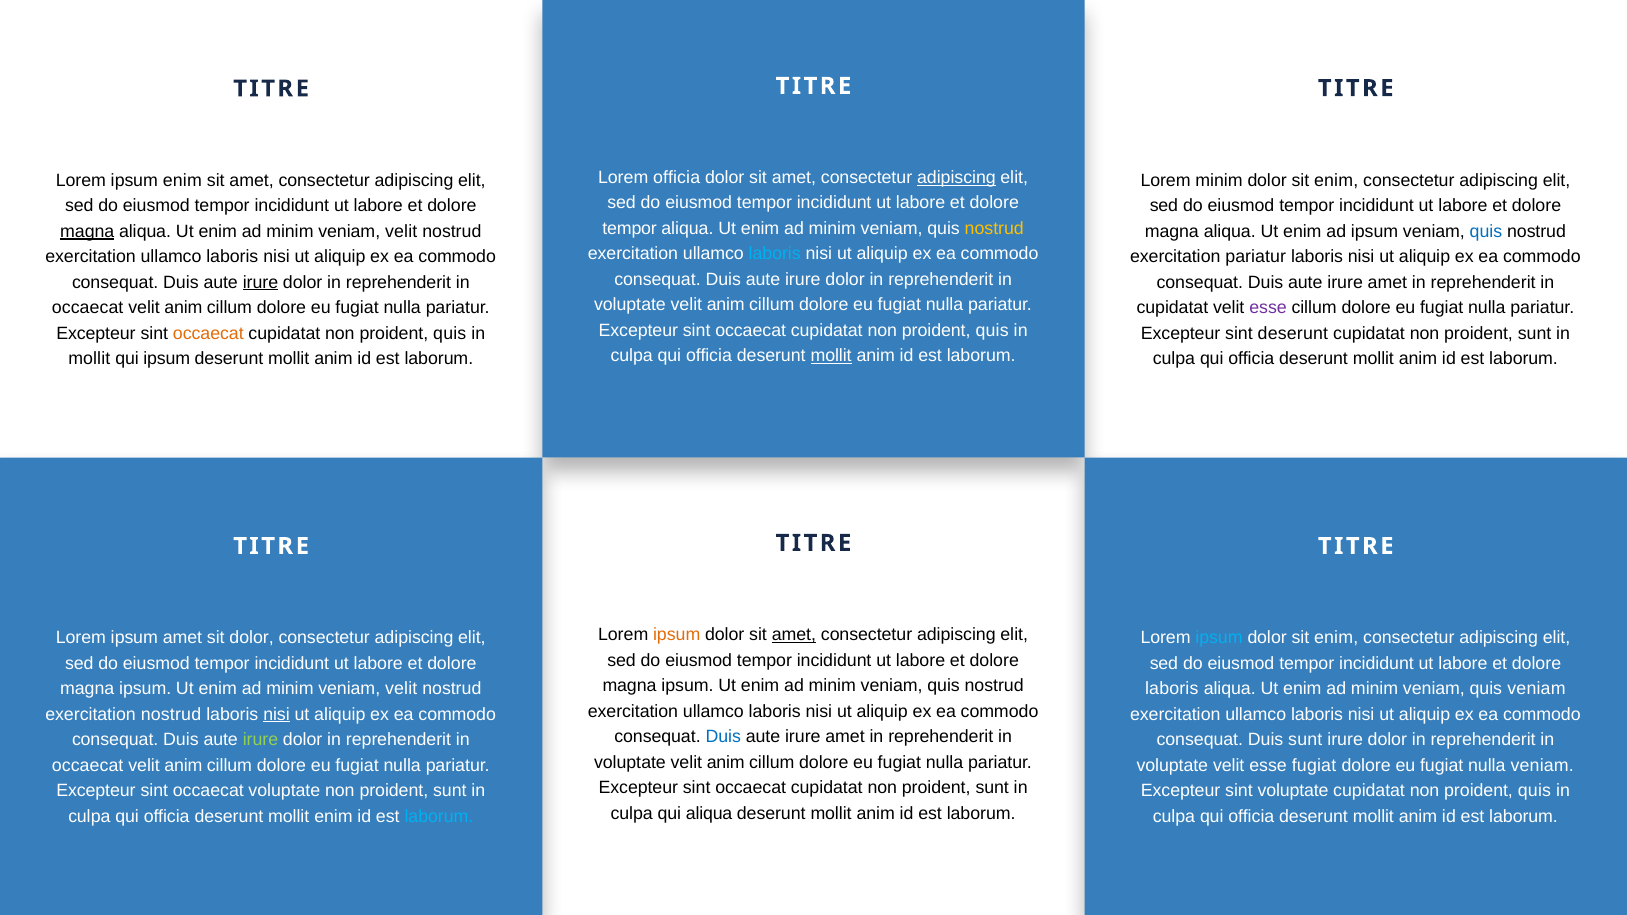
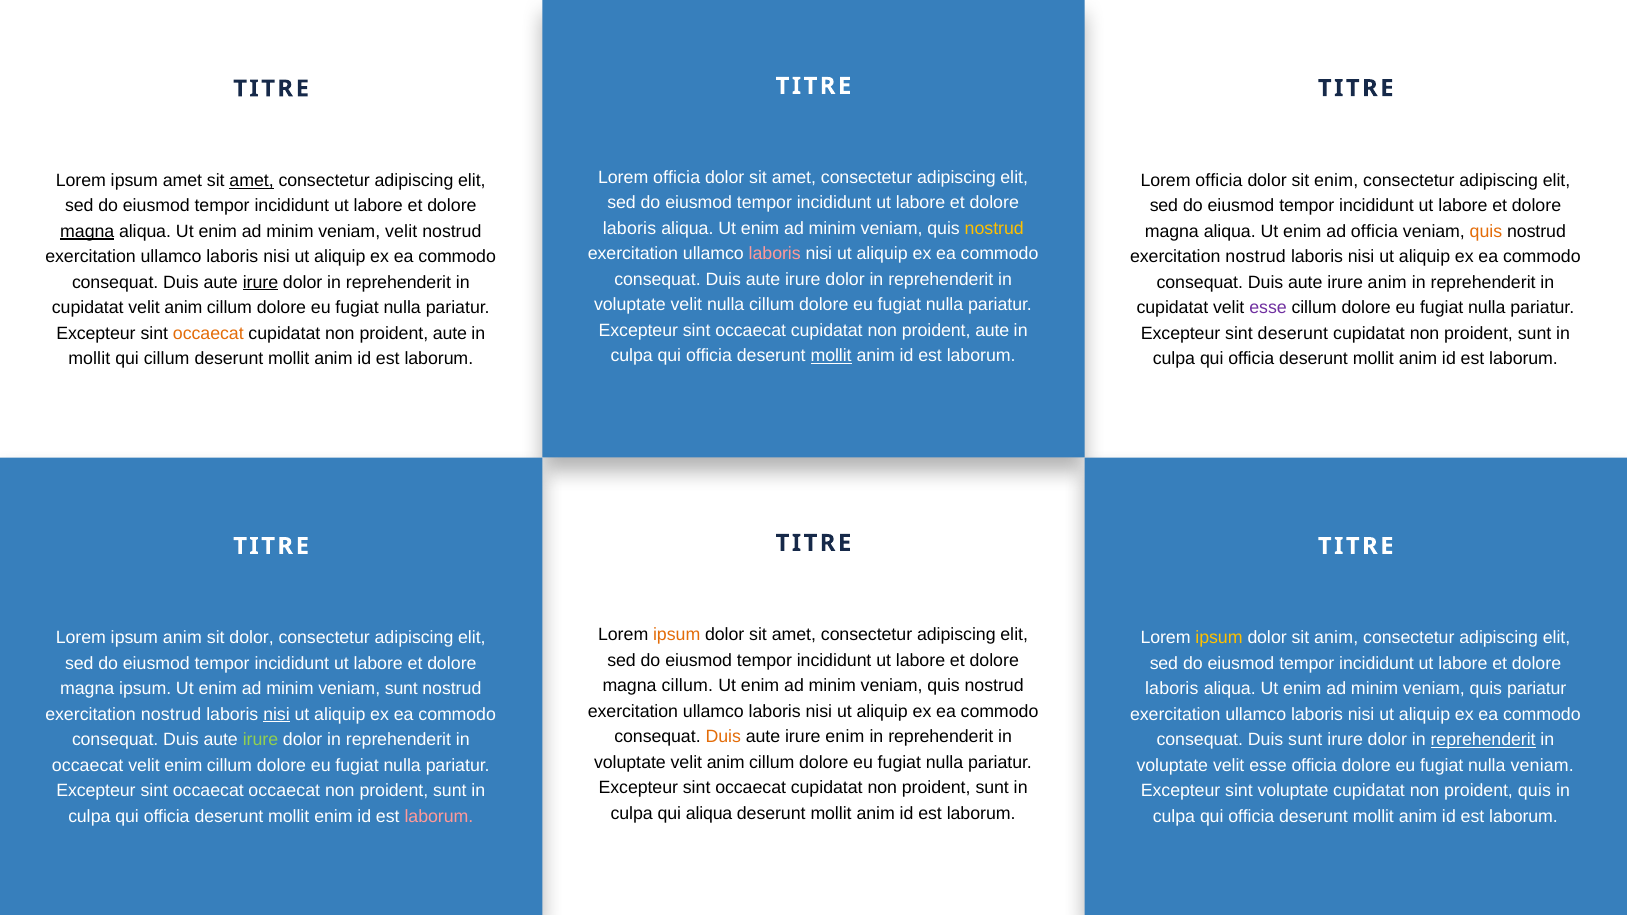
adipiscing underline: present -> none (956, 178)
ipsum enim: enim -> amet (182, 180)
amet underline: none -> present (252, 180)
minim: minim -> officia (1219, 180)
tempor: tempor -> laboris (629, 228)
ad ipsum: ipsum -> officia (1375, 231)
quis colour: blue -> orange (1486, 231)
laboris colour: light blue -> pink (775, 254)
pariatur: pariatur -> nostrud (1256, 257)
amet: amet -> anim (1387, 282)
anim: anim -> nulla (726, 305)
occaecat: occaecat -> cupidatat (88, 308)
quis: quis -> aute (992, 330)
quis: quis -> aute (450, 333)
qui ipsum: ipsum -> cillum (167, 359)
amet underline: present -> none (794, 635)
ipsum amet: amet -> anim (182, 638)
ipsum colour: light blue -> yellow (1219, 638)
enim: enim -> anim (1336, 638)
ipsum: ipsum -> cillum (687, 686)
velit: velit -> sunt (401, 689)
quis veniam: veniam -> pariatur (1537, 689)
Duis colour: blue -> orange (723, 737)
amet: amet -> enim (845, 737)
reprehenderit underline: none -> present (1483, 740)
anim: anim -> enim (183, 765)
esse fugiat: fugiat -> officia (1314, 765)
occaecat voluptate: voluptate -> occaecat (284, 791)
laborum colour: light blue -> pink (439, 816)
